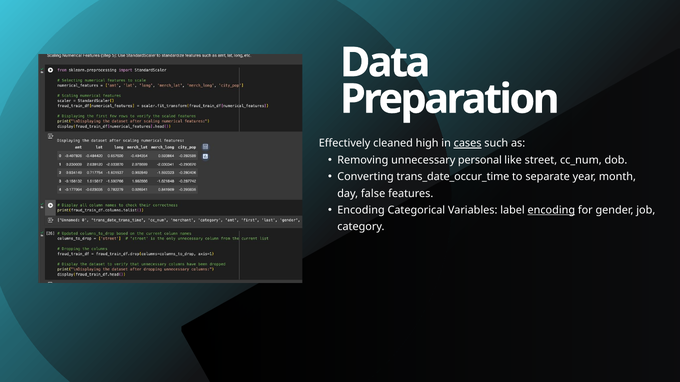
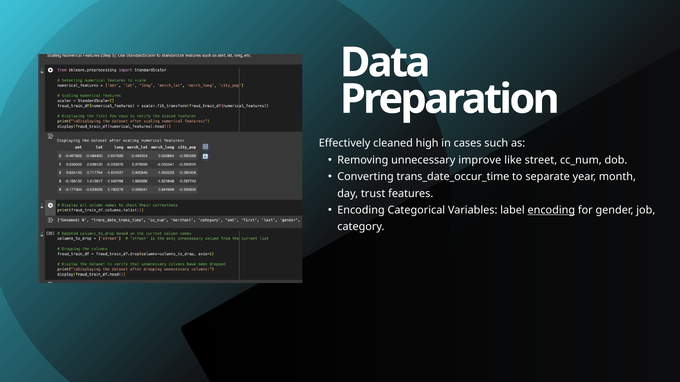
cases underline: present -> none (468, 143)
personal: personal -> improve (480, 160)
false: false -> trust (373, 194)
